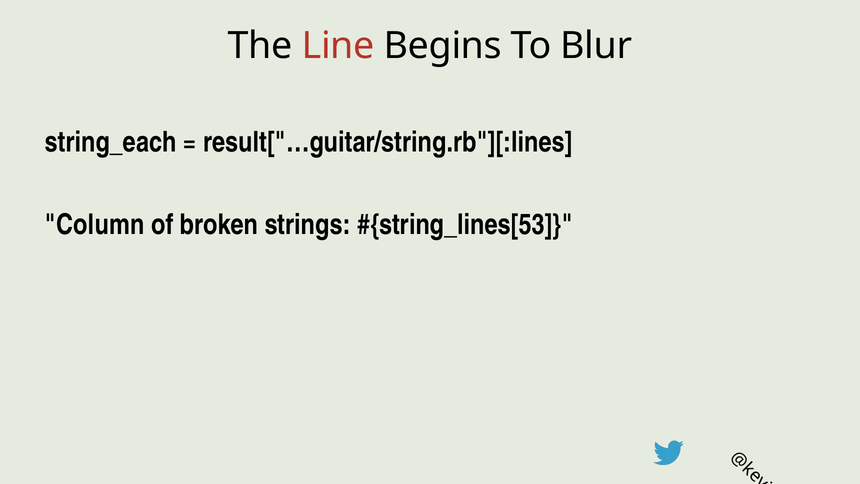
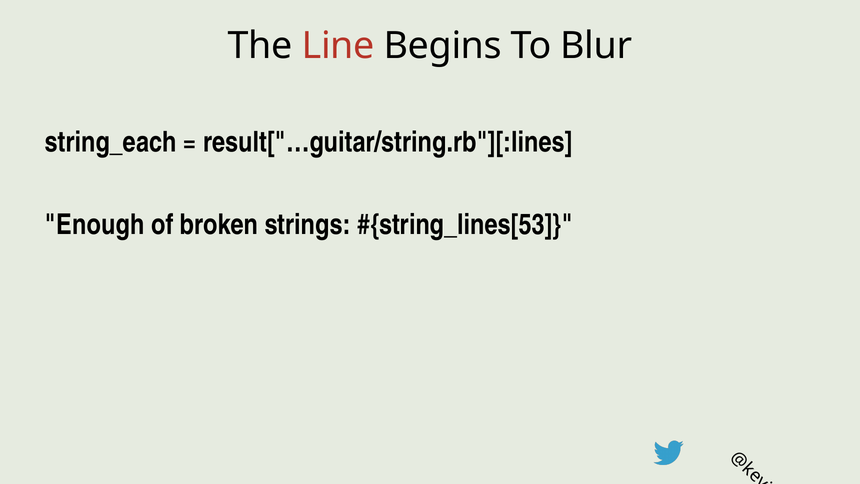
Column: Column -> Enough (95, 225)
